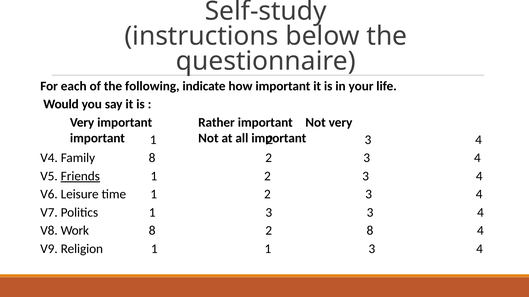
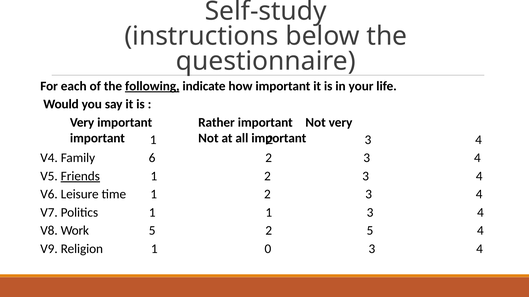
following underline: none -> present (152, 86)
Family 8: 8 -> 6 (152, 158)
Politics 1 3: 3 -> 1 (269, 213)
Work 8: 8 -> 5 (152, 231)
2 8: 8 -> 5 (370, 231)
1 1: 1 -> 0 (268, 249)
